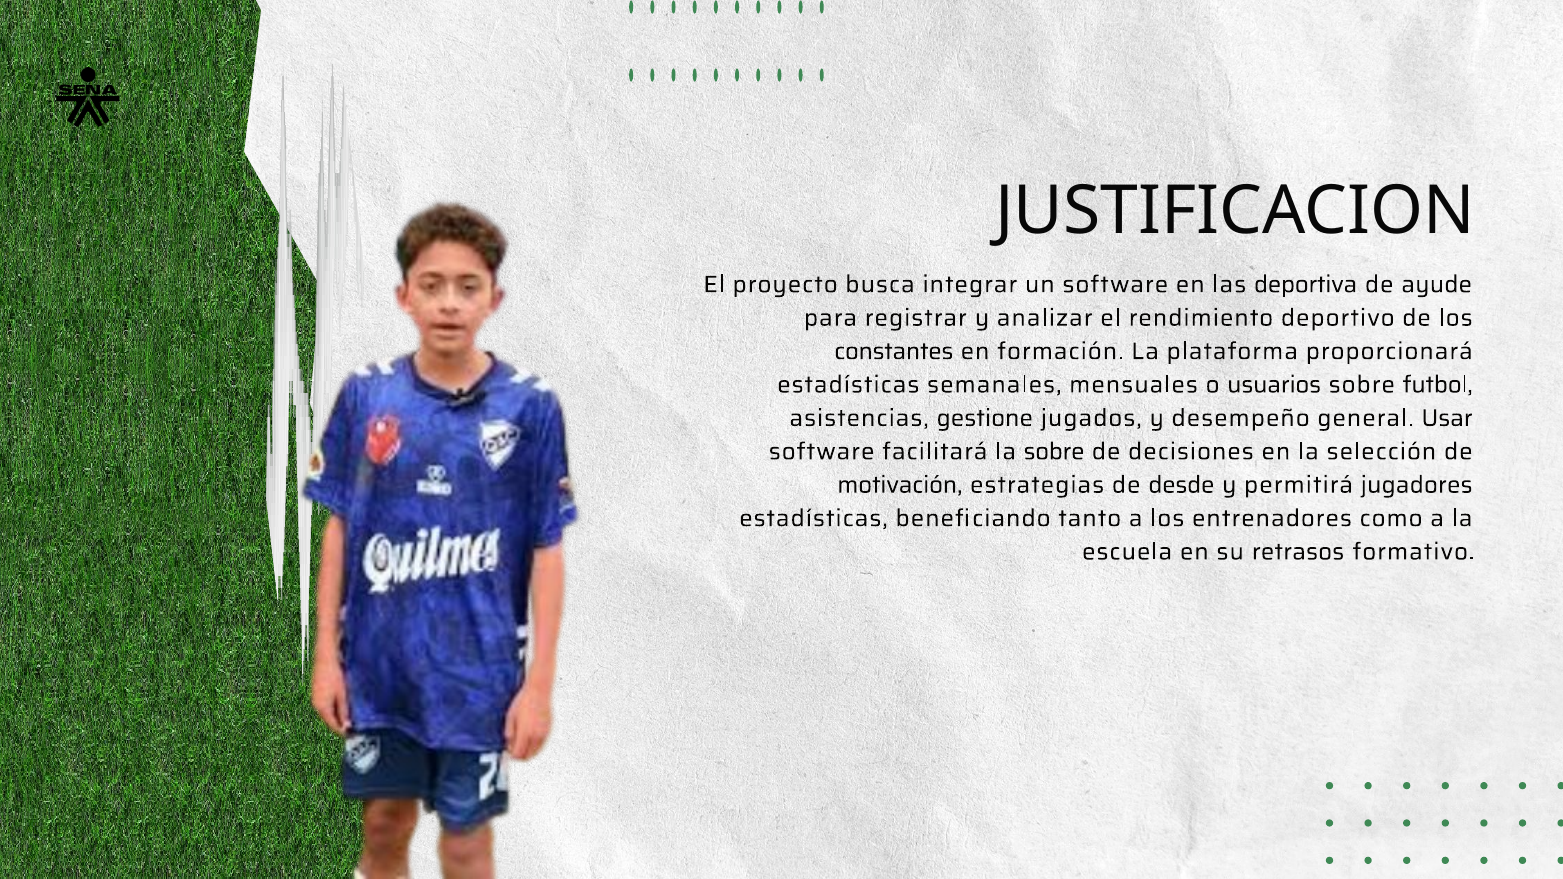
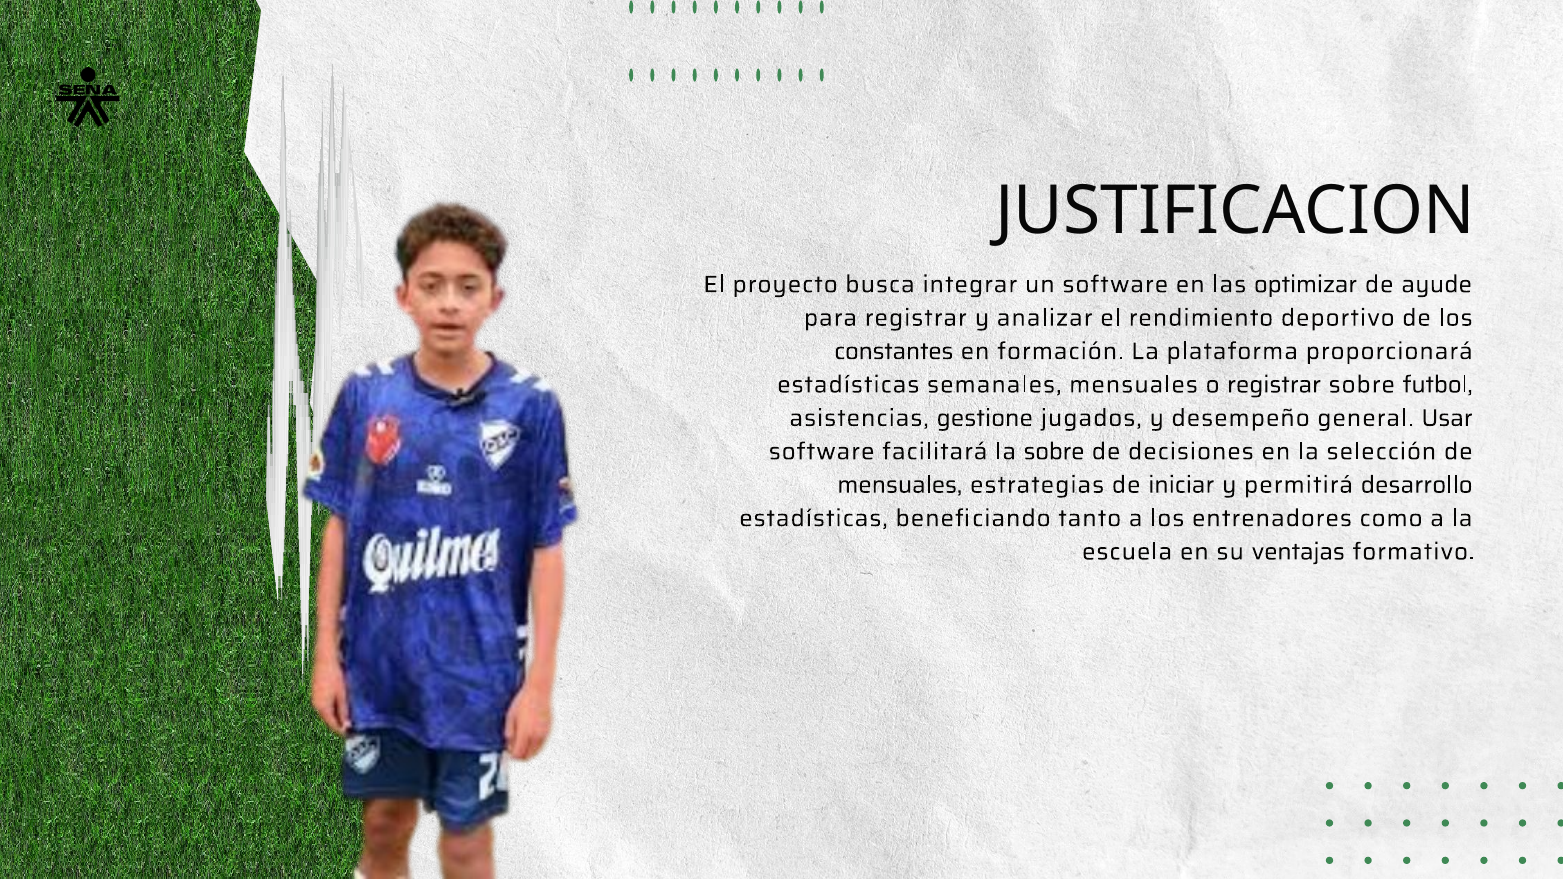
deportiva: deportiva -> optimizar (1306, 284)
o usuarios: usuarios -> registrar (1274, 385)
motivación: motivación -> mensuales (900, 485)
desde: desde -> iniciar (1181, 485)
jugadores: jugadores -> desarrollo (1417, 485)
retrasos: retrasos -> ventajas (1298, 552)
